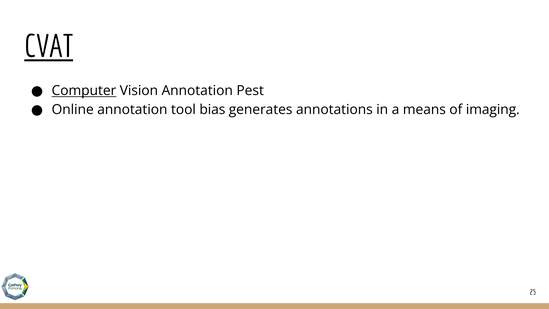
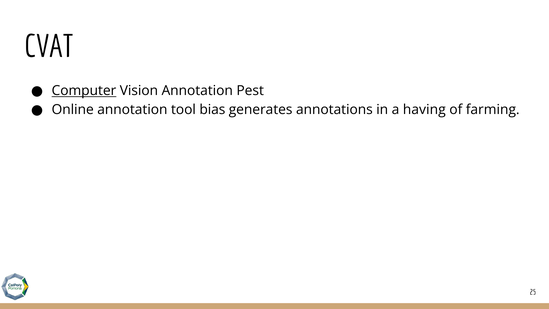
CVAT underline: present -> none (49, 46)
means: means -> having (424, 110)
imaging: imaging -> farming (493, 110)
